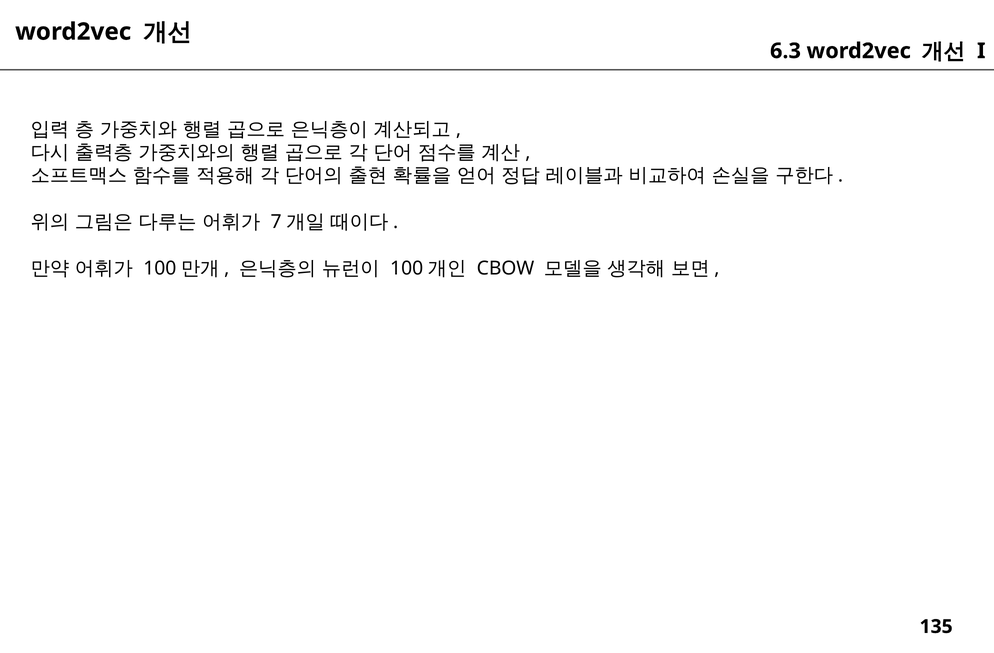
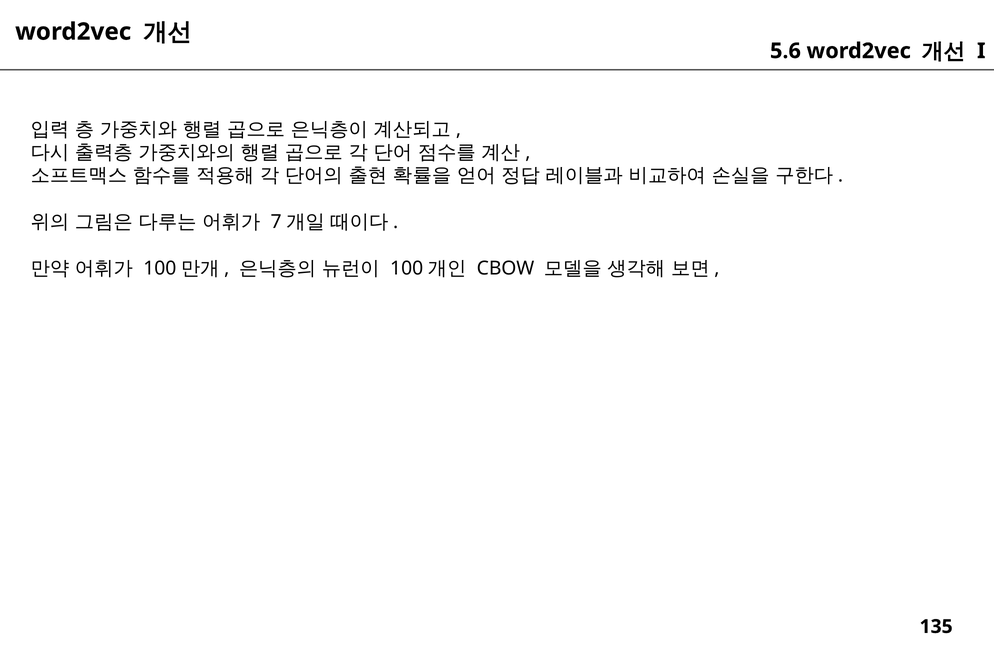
6.3: 6.3 -> 5.6 (785, 51)
